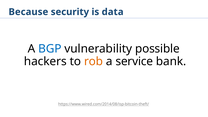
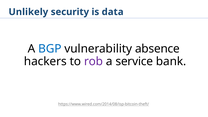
Because: Because -> Unlikely (28, 12)
possible: possible -> absence (157, 49)
rob colour: orange -> purple (93, 61)
